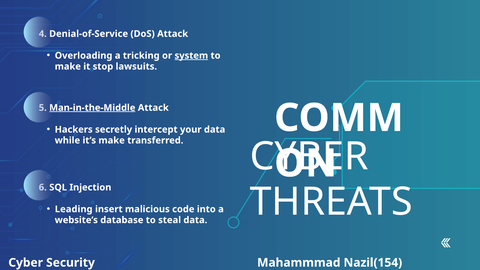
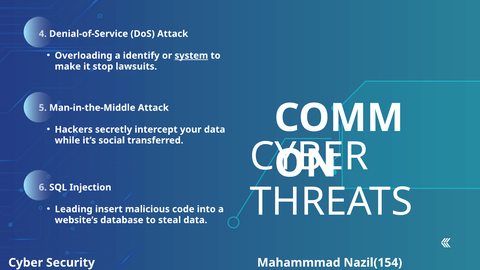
tricking: tricking -> identify (141, 56)
Man-in-the-Middle underline: present -> none (92, 108)
it’s make: make -> social (112, 140)
